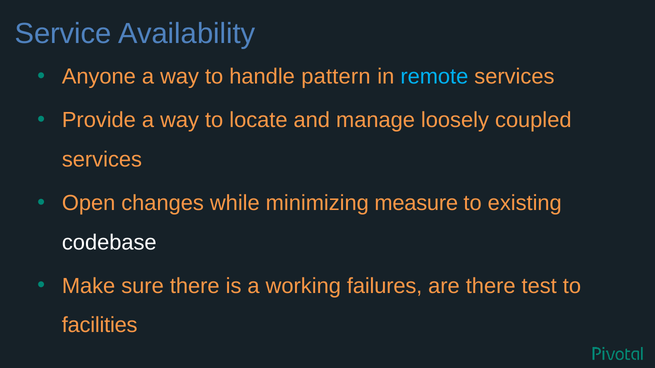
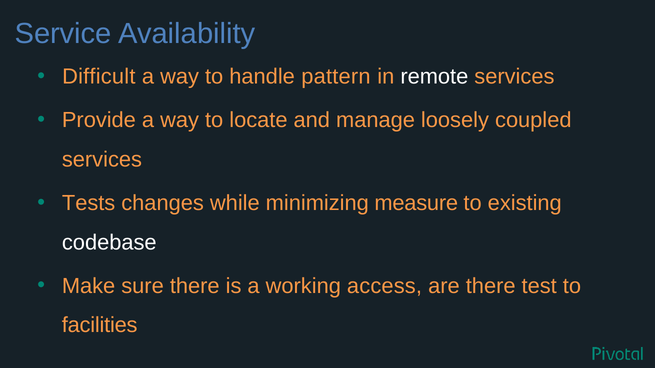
Anyone: Anyone -> Difficult (99, 77)
remote colour: light blue -> white (434, 77)
Open: Open -> Tests (89, 203)
failures: failures -> access (384, 286)
